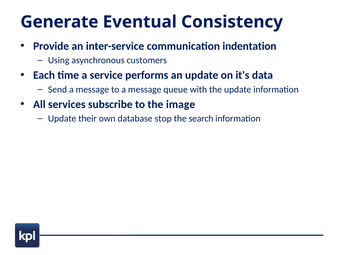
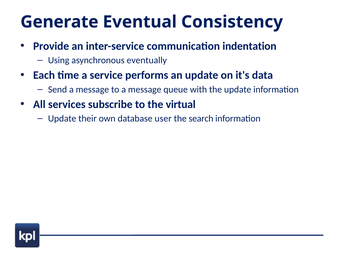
customers: customers -> eventually (147, 60)
image: image -> virtual (181, 104)
stop: stop -> user (163, 119)
